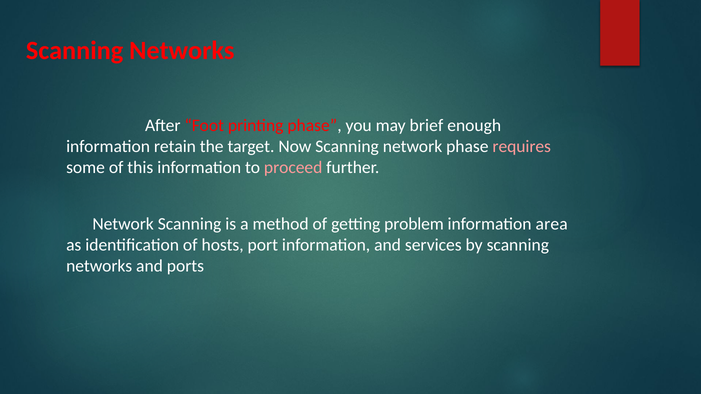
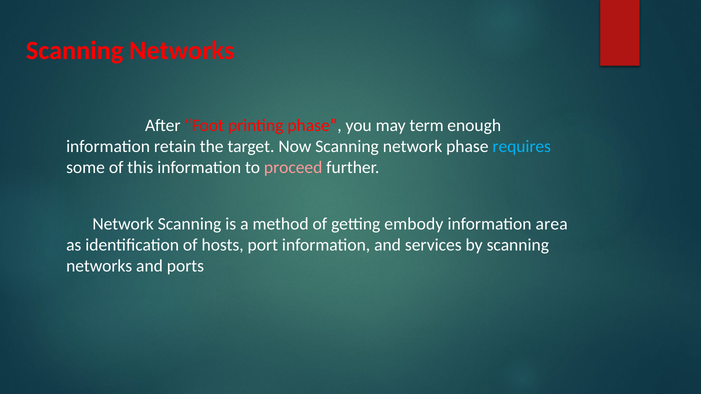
brief: brief -> term (427, 125)
requires colour: pink -> light blue (522, 146)
problem: problem -> embody (414, 224)
